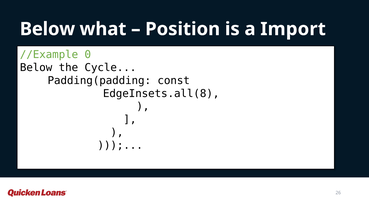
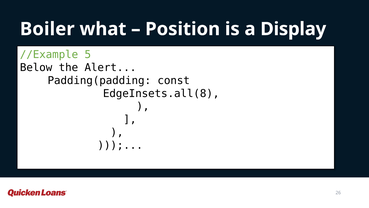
Below: Below -> Boiler (47, 29)
Import: Import -> Display (293, 29)
0: 0 -> 5 (88, 55)
Cycle: Cycle -> Alert (110, 67)
